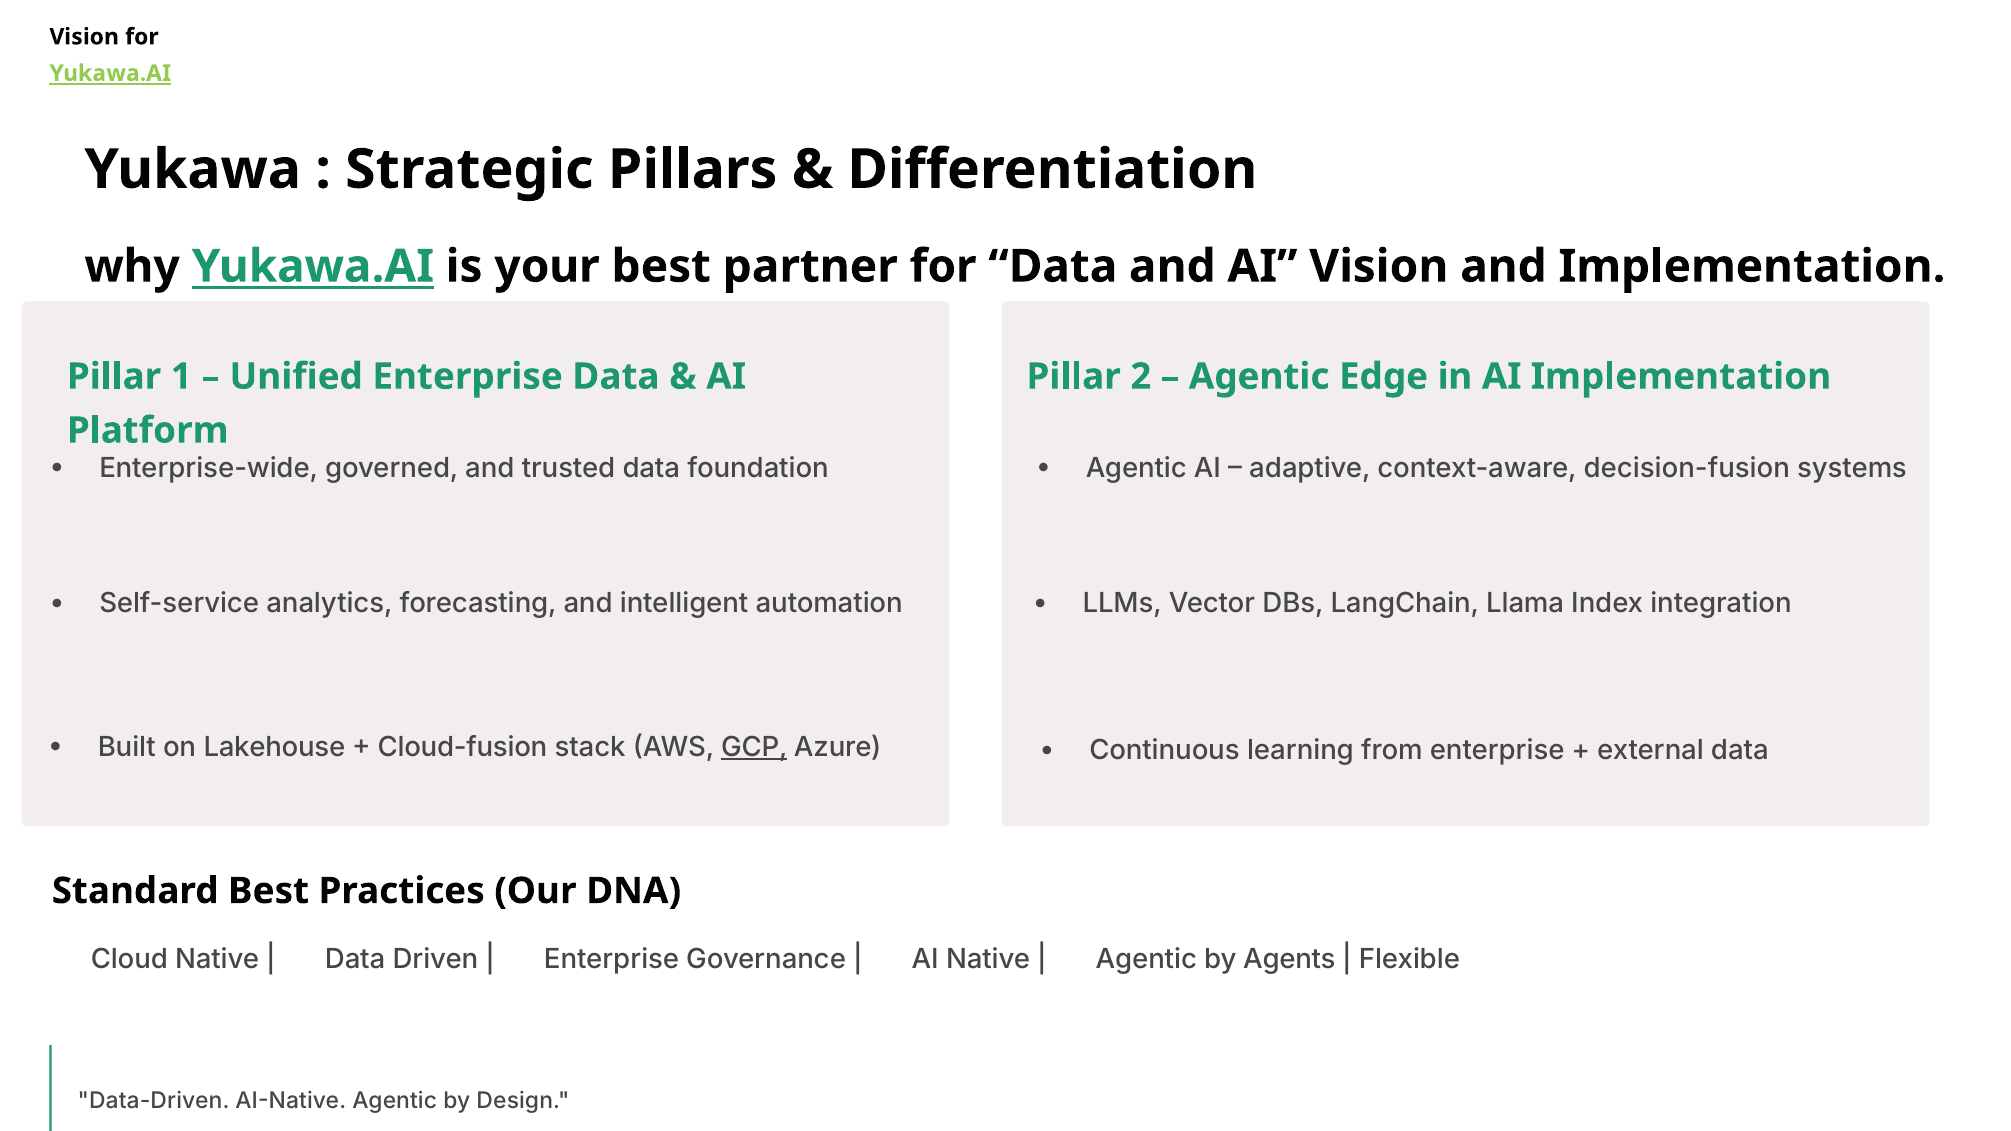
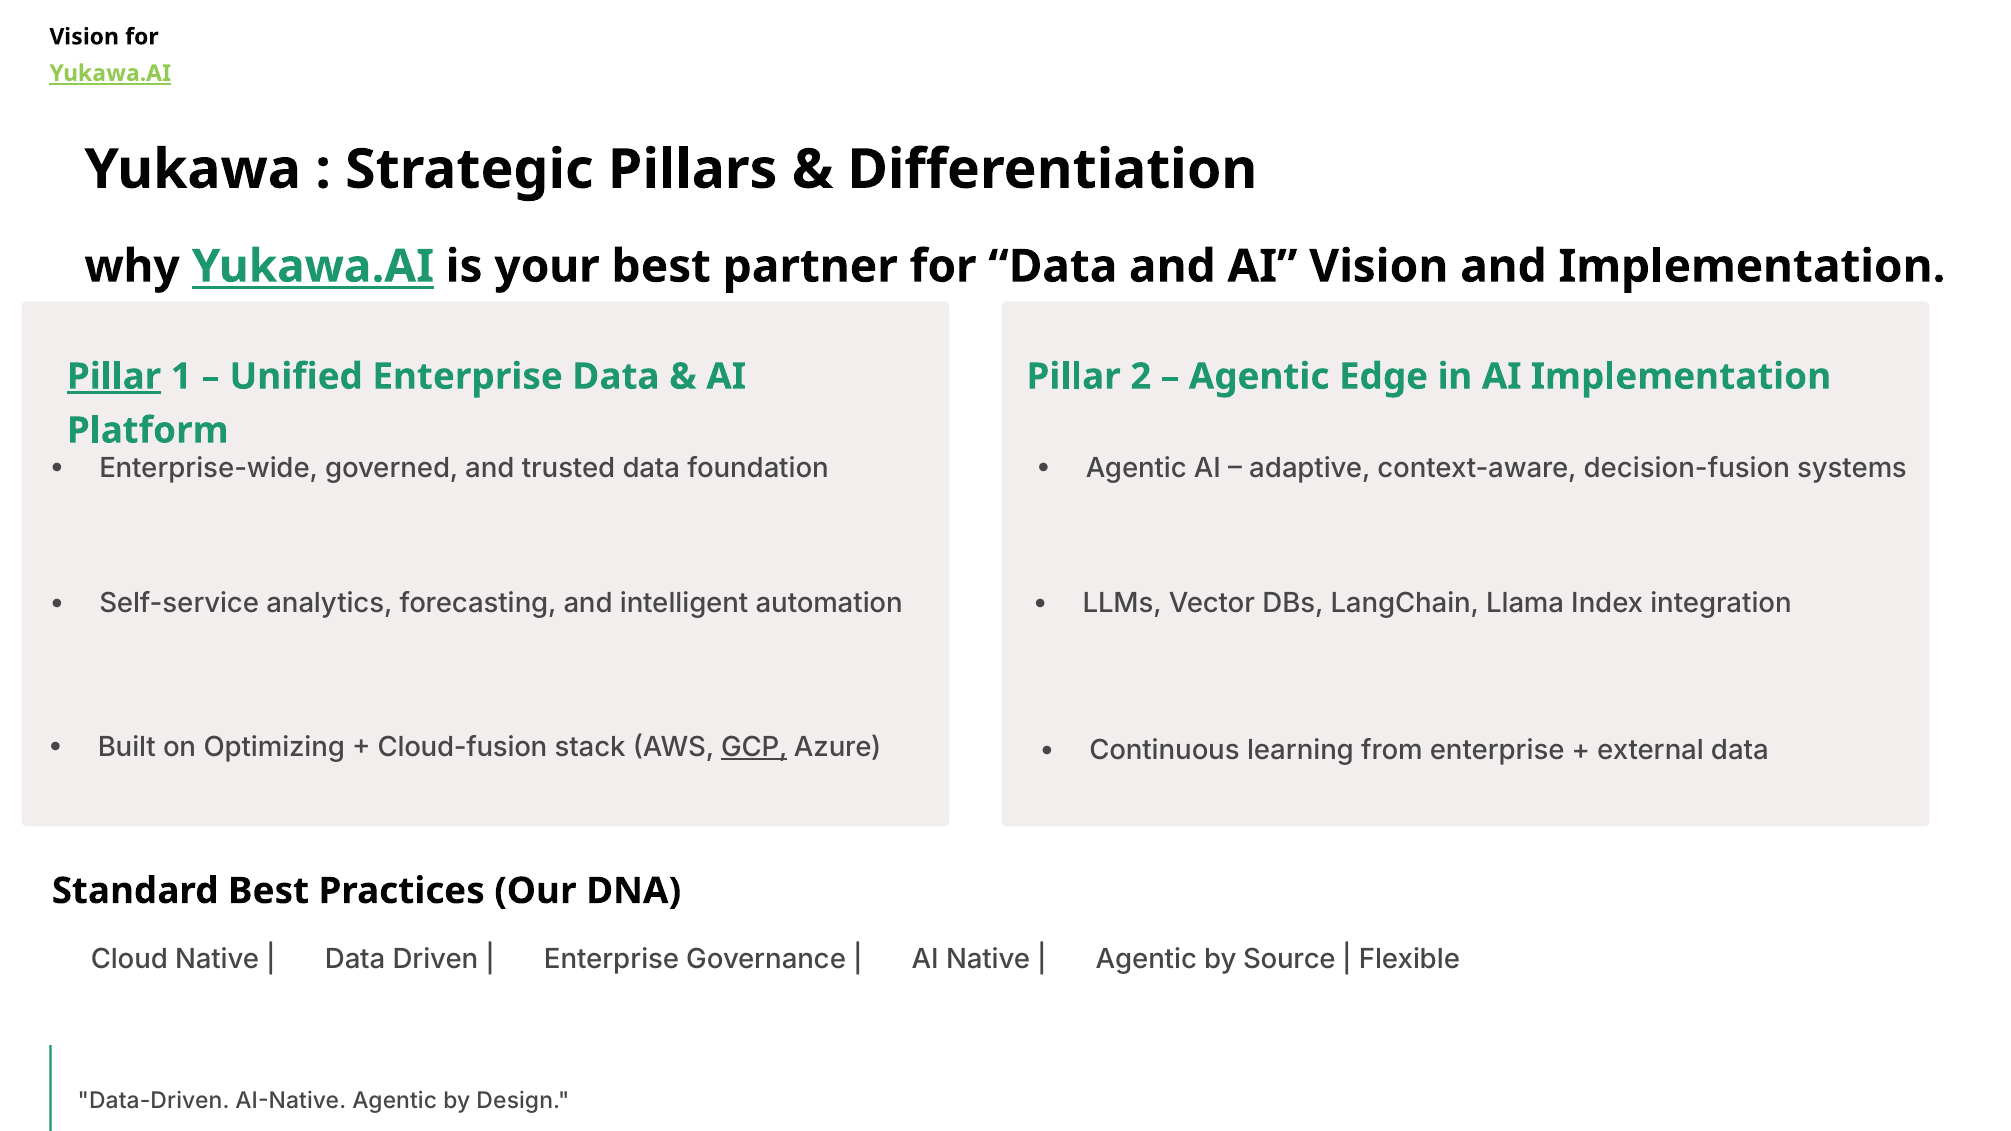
Pillar underline: none -> present (114, 377)
Lakehouse: Lakehouse -> Optimizing (274, 747)
Agents: Agents -> Source (1289, 959)
